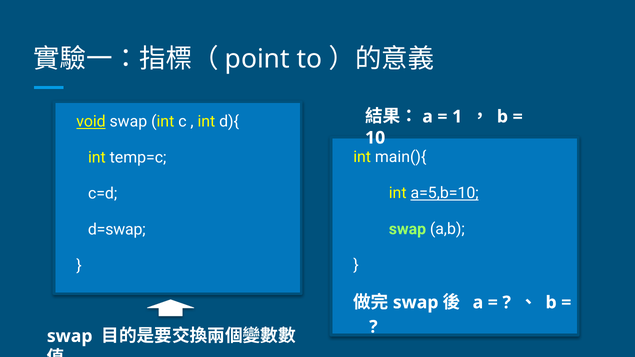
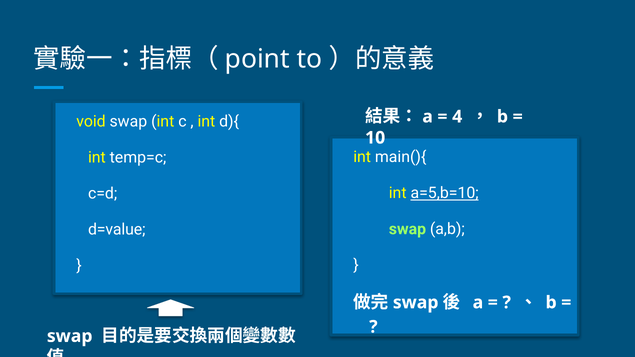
1: 1 -> 4 (457, 117)
void underline: present -> none (91, 122)
d=swap: d=swap -> d=value (117, 230)
